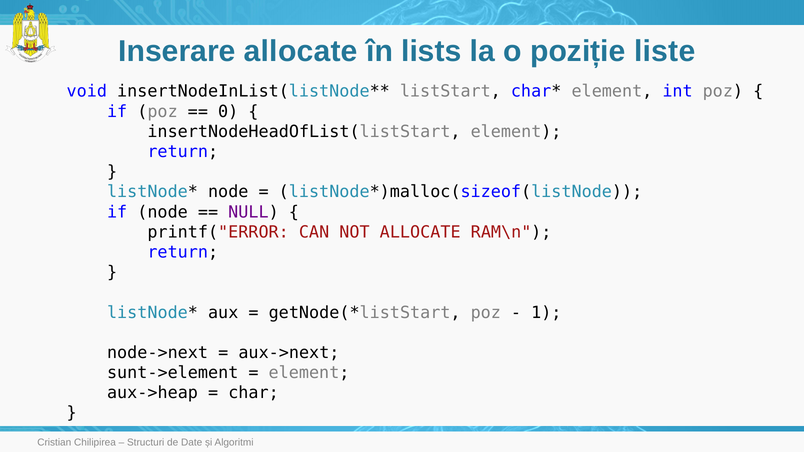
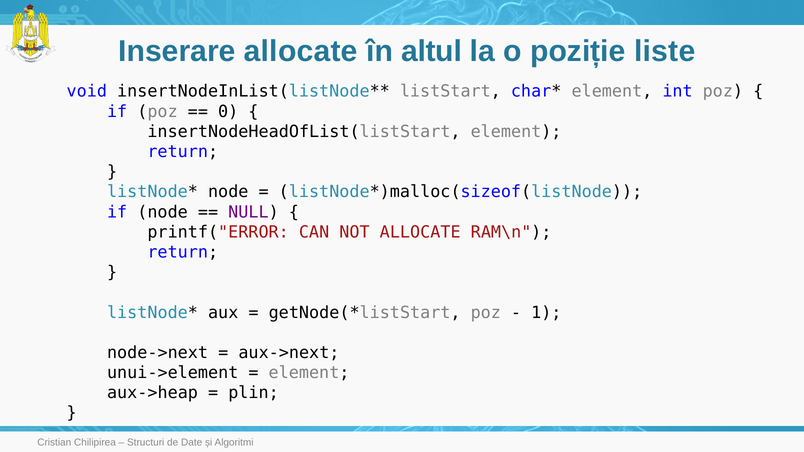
lists: lists -> altul (432, 51)
sunt->element: sunt->element -> unui->element (173, 373)
char: char -> plin (254, 393)
